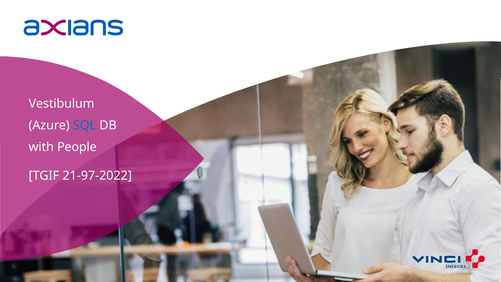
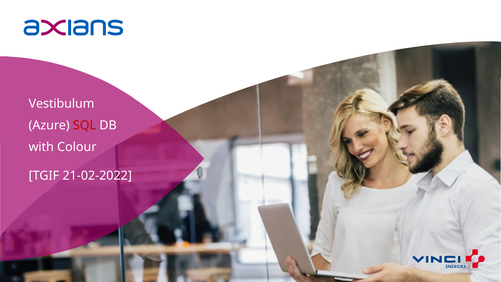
SQL colour: blue -> red (85, 125)
People: People -> Colour (77, 147)
21-97-2022: 21-97-2022 -> 21-02-2022 (97, 175)
